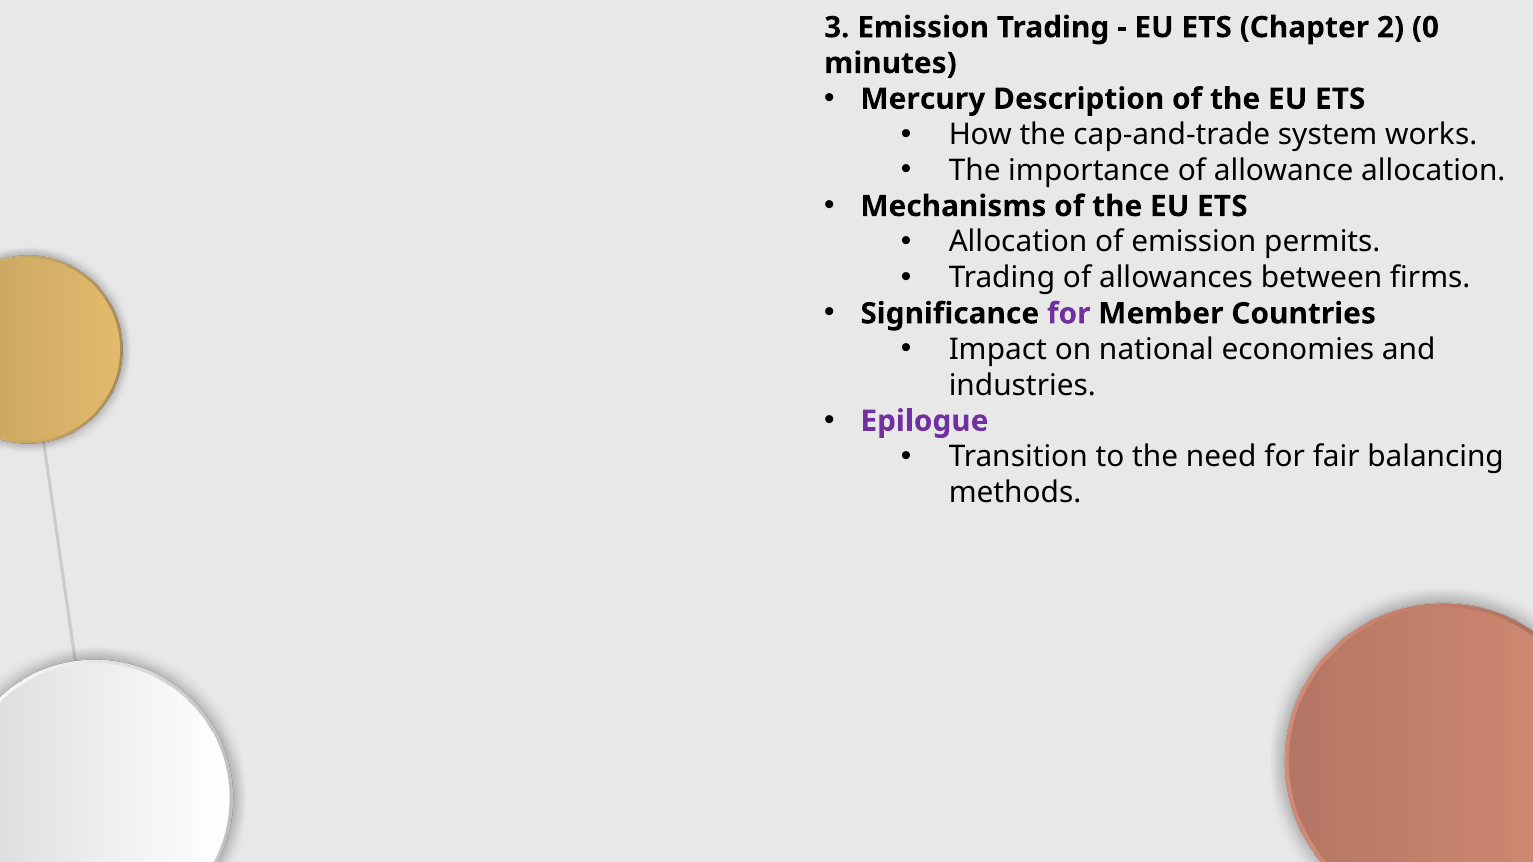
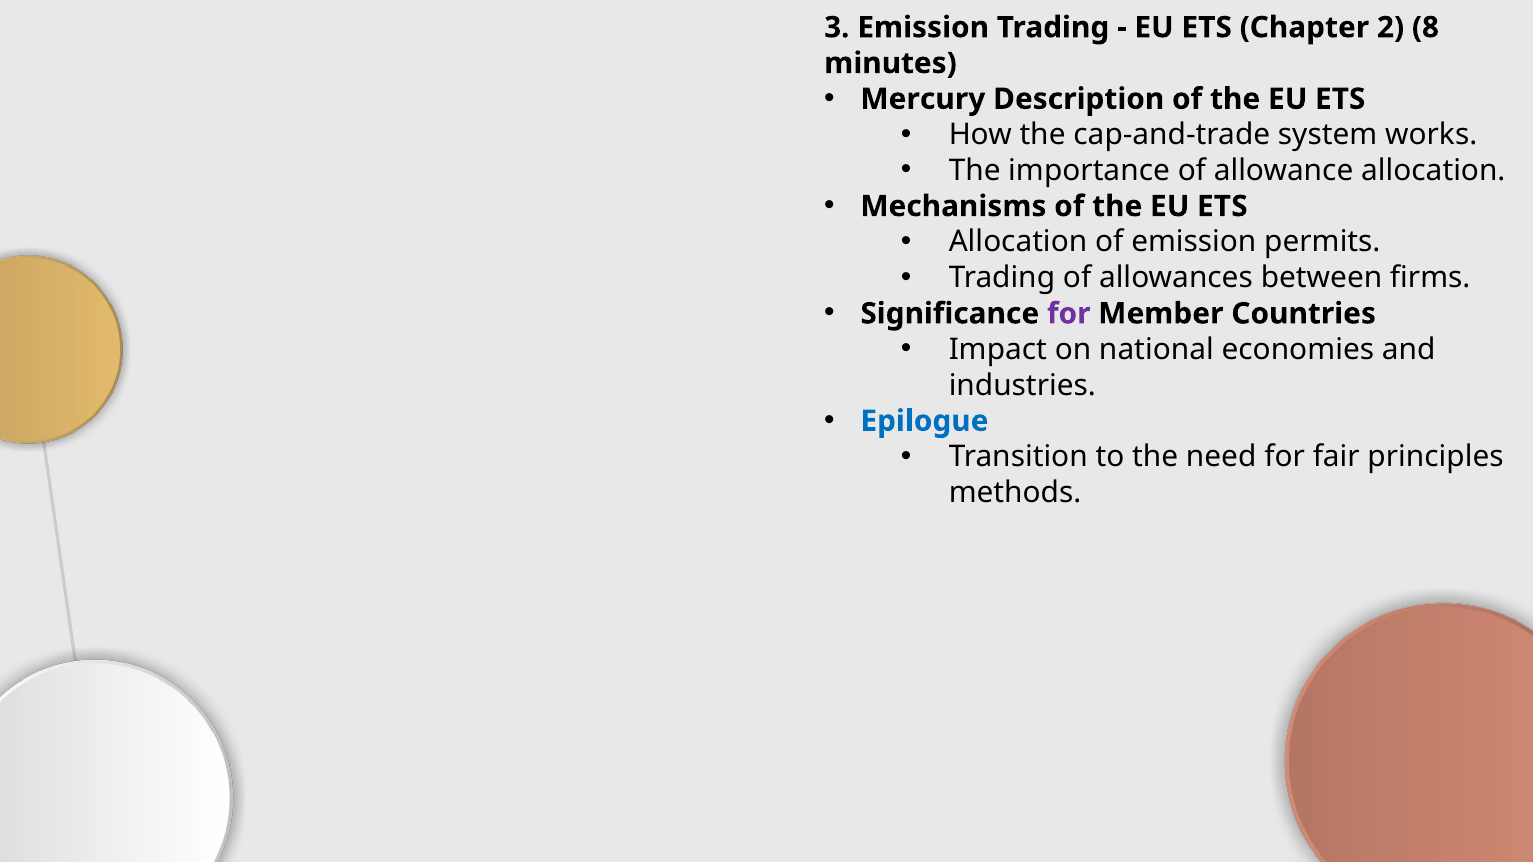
0: 0 -> 8 (1425, 27)
Epilogue colour: purple -> blue (924, 421)
balancing: balancing -> principles (1436, 457)
